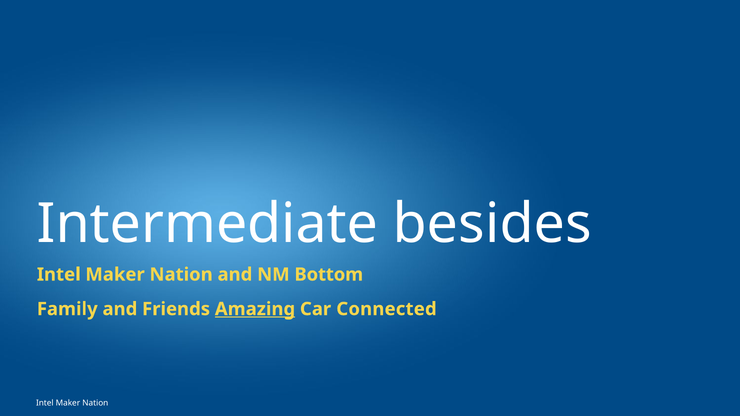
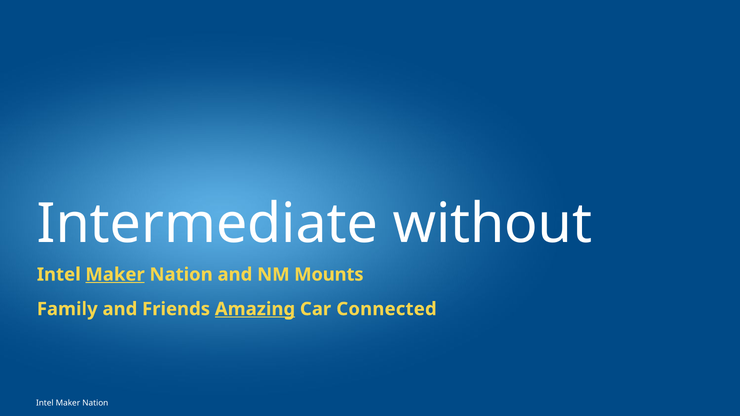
besides: besides -> without (492, 224)
Maker underline: none -> present (115, 275)
Bottom: Bottom -> Mounts (329, 275)
